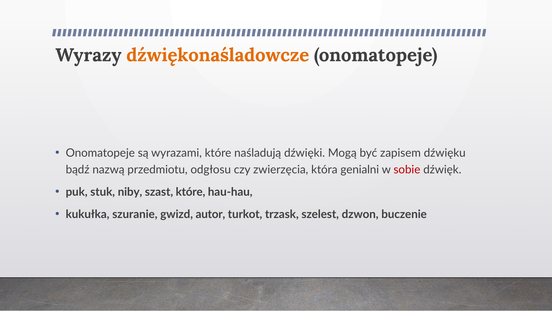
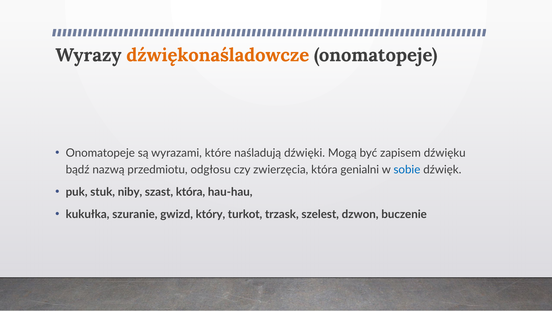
sobie colour: red -> blue (407, 169)
szast które: które -> która (191, 192)
autor: autor -> który (210, 214)
